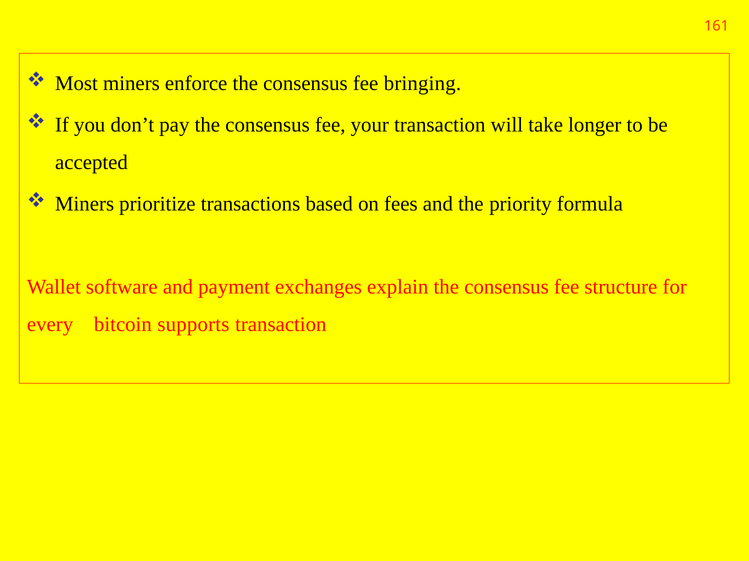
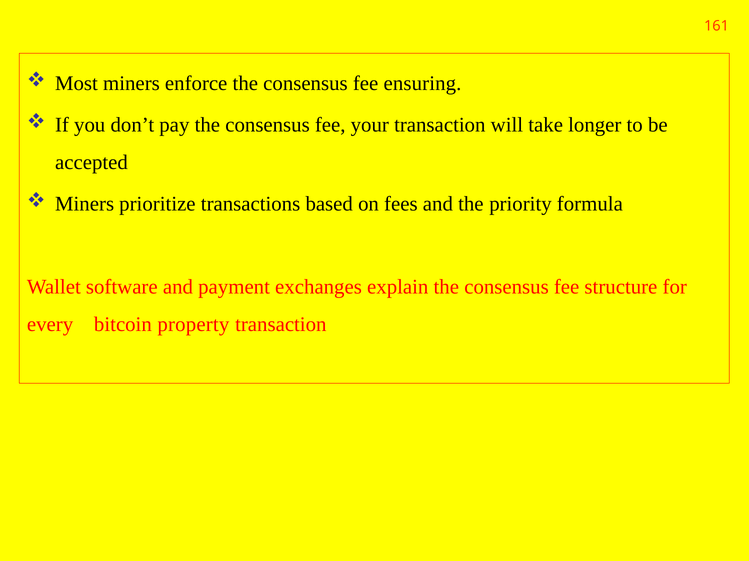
bringing: bringing -> ensuring (422, 83)
supports: supports -> property (193, 325)
